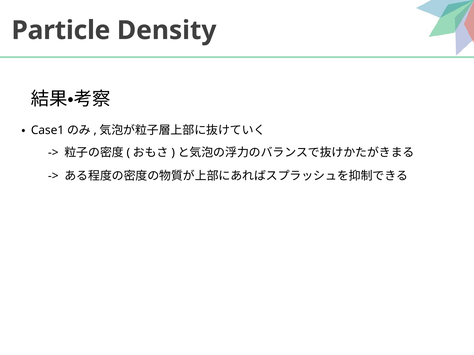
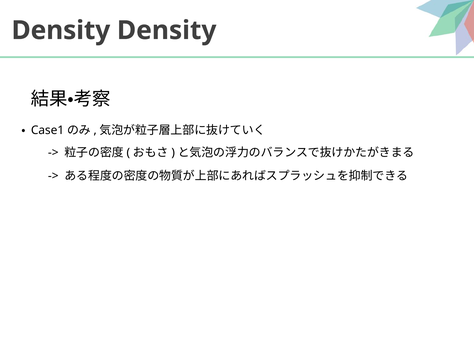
Particle: Particle -> Density (61, 30)
